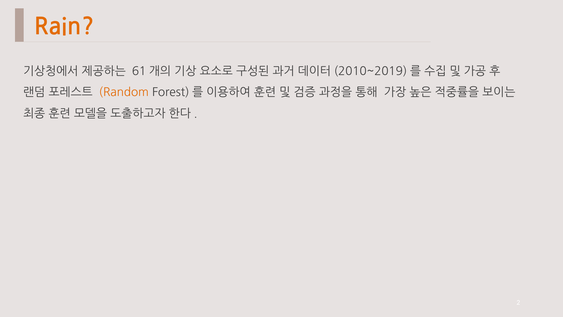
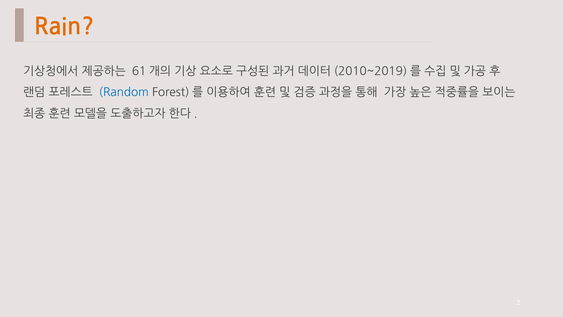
Random colour: orange -> blue (124, 92)
